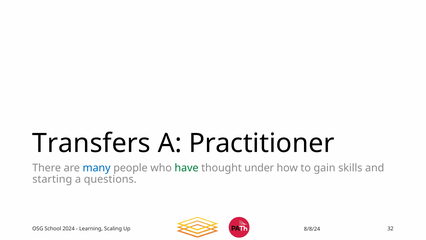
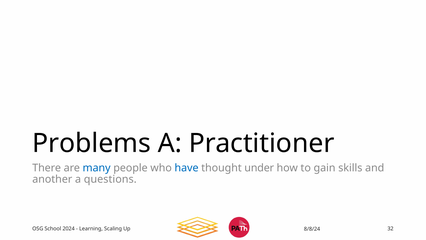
Transfers: Transfers -> Problems (92, 143)
have colour: green -> blue (187, 168)
starting: starting -> another (52, 179)
